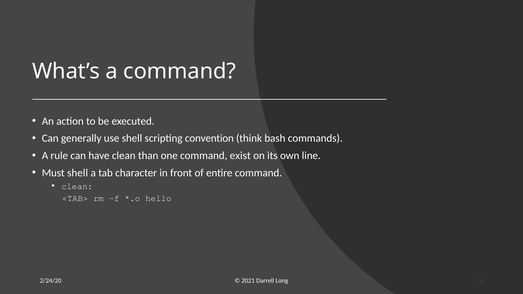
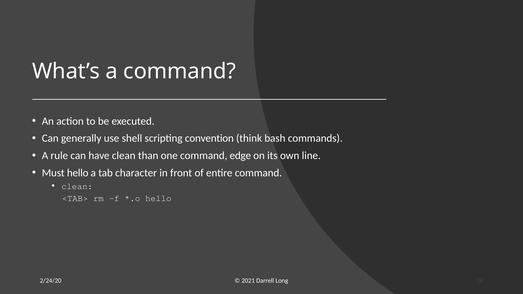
exist: exist -> edge (240, 156)
Must shell: shell -> hello (78, 173)
